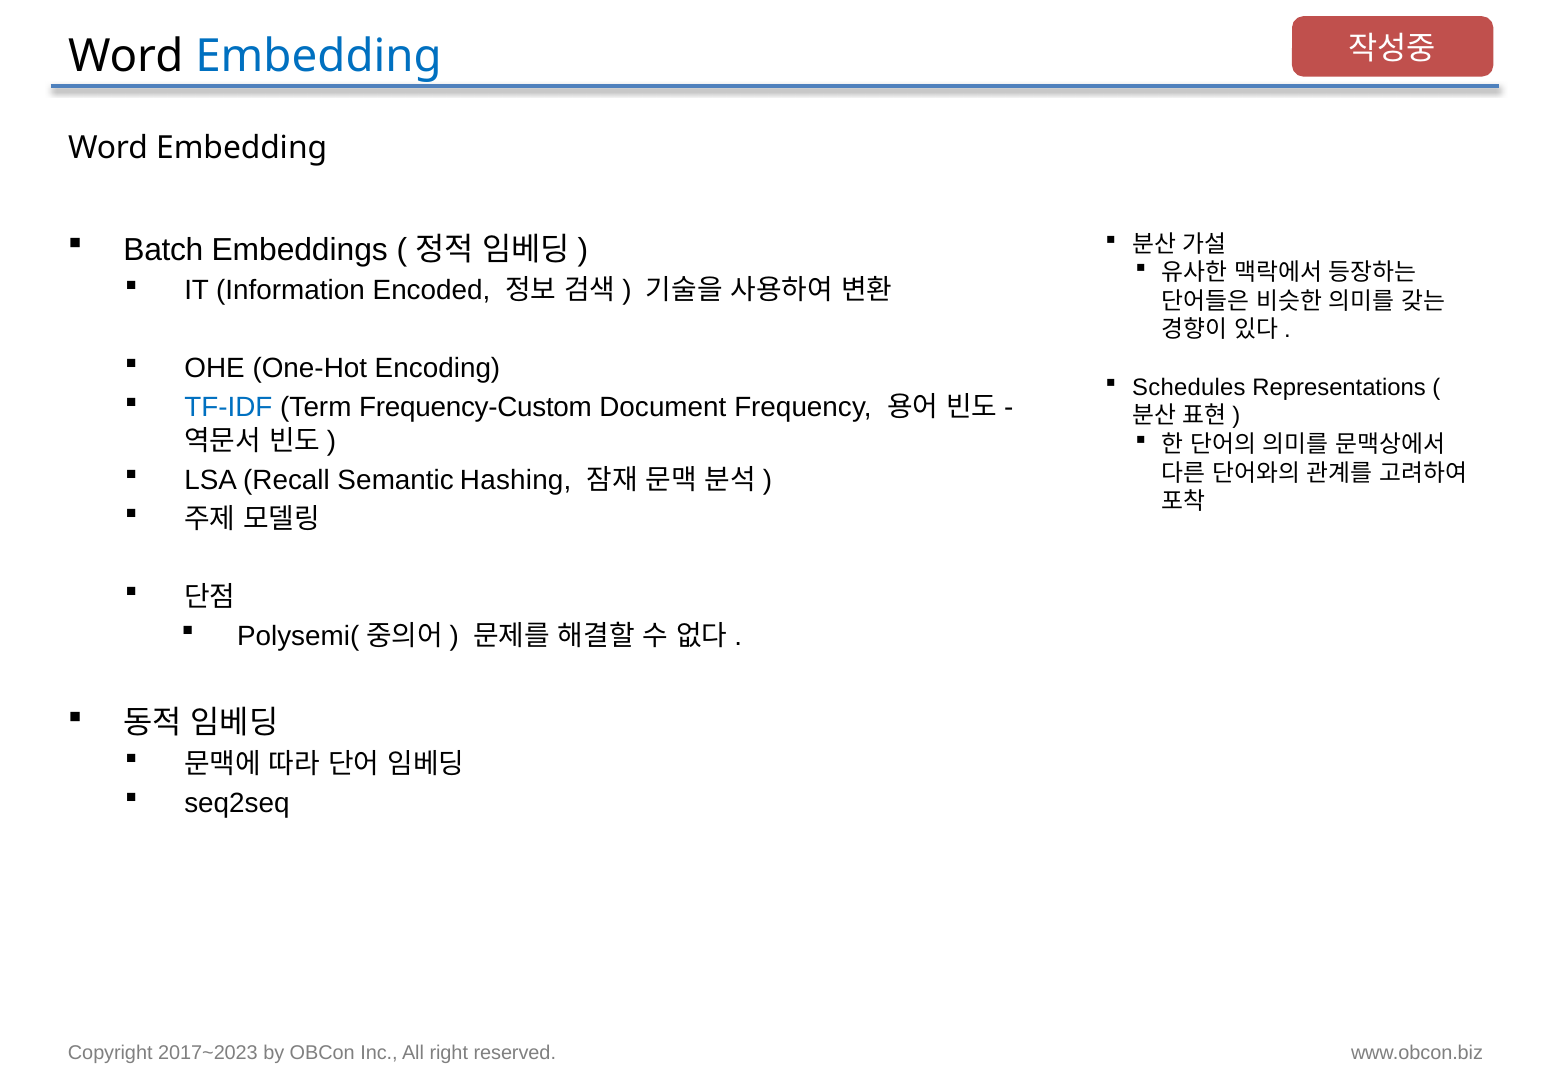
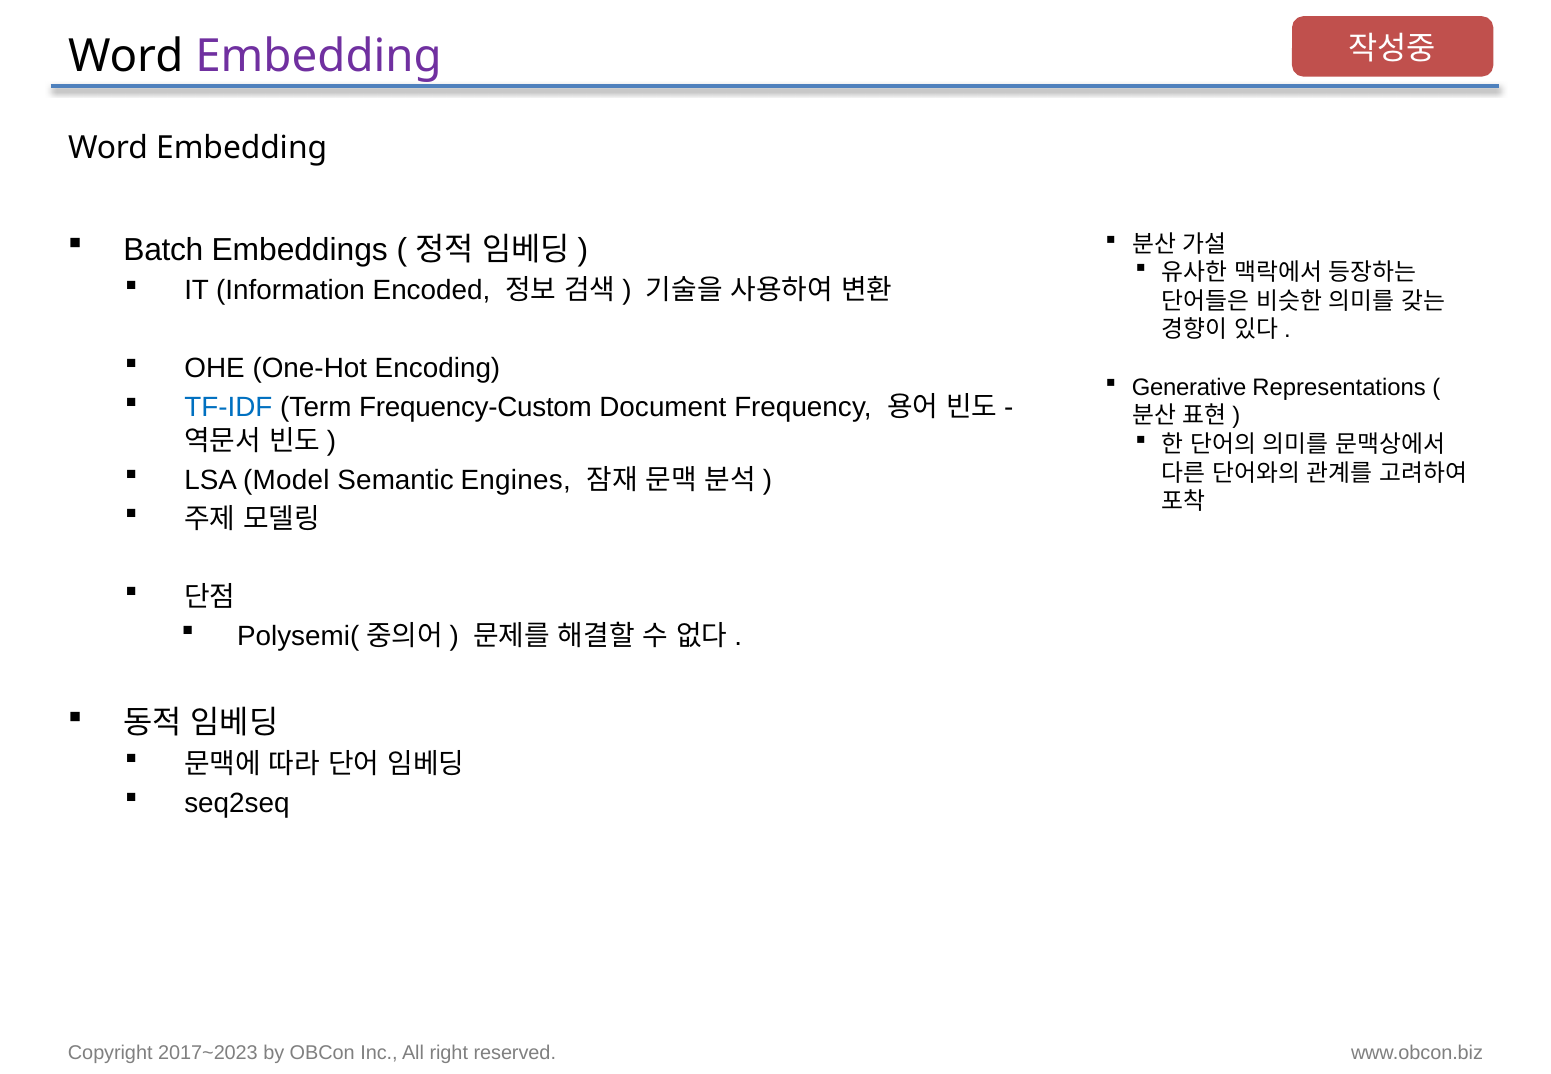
Embedding colour: blue -> purple (319, 56)
Schedules: Schedules -> Generative (1189, 387)
Recall: Recall -> Model (286, 480)
Hashing: Hashing -> Engines (516, 480)
